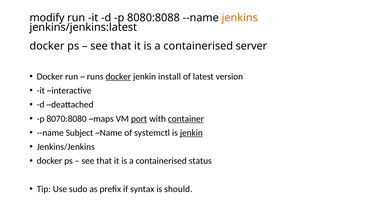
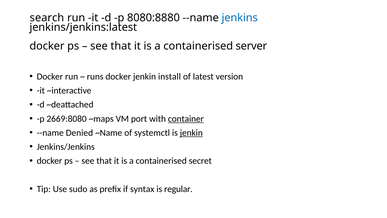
modify: modify -> search (47, 18)
8080:8088: 8080:8088 -> 8080:8880 (153, 18)
jenkins colour: orange -> blue (240, 18)
docker underline: present -> none (118, 76)
8070:8080: 8070:8080 -> 2669:8080 (67, 119)
port underline: present -> none (139, 119)
Subject: Subject -> Denied (79, 133)
status: status -> secret (200, 161)
should: should -> regular (178, 189)
